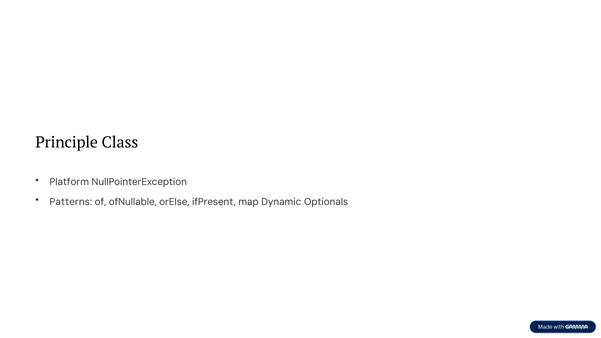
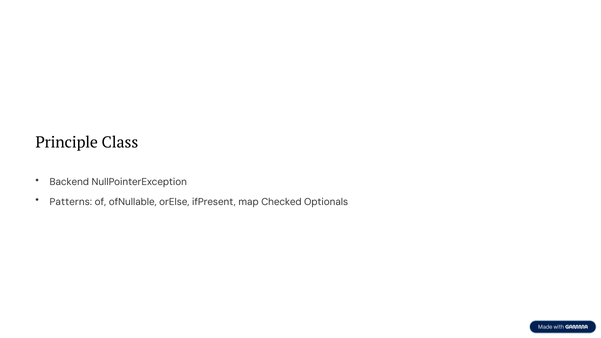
Platform: Platform -> Backend (69, 182)
Dynamic: Dynamic -> Checked (281, 202)
